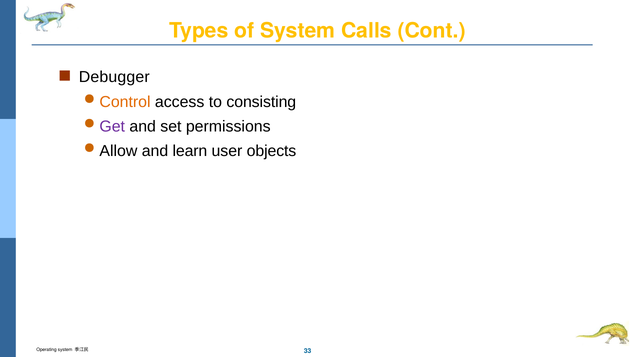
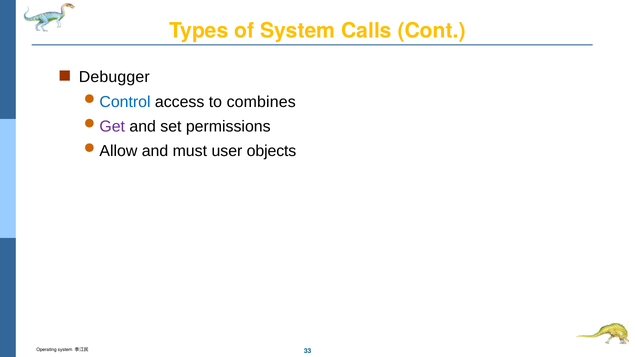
Control colour: orange -> blue (125, 102)
consisting: consisting -> combines (261, 102)
learn: learn -> must (190, 151)
